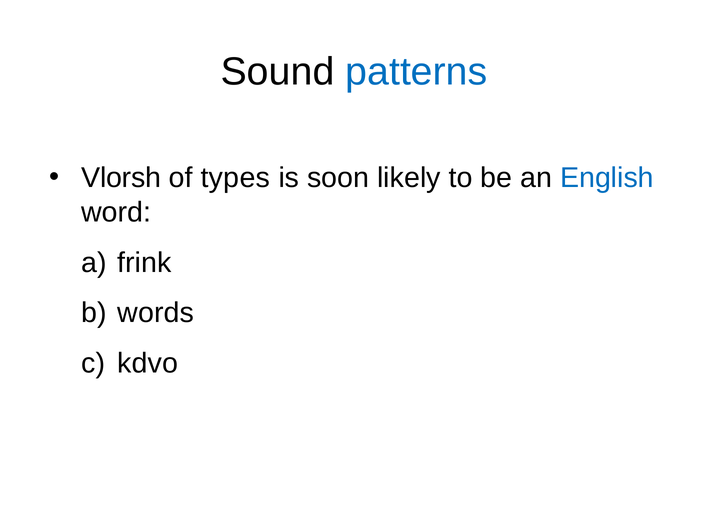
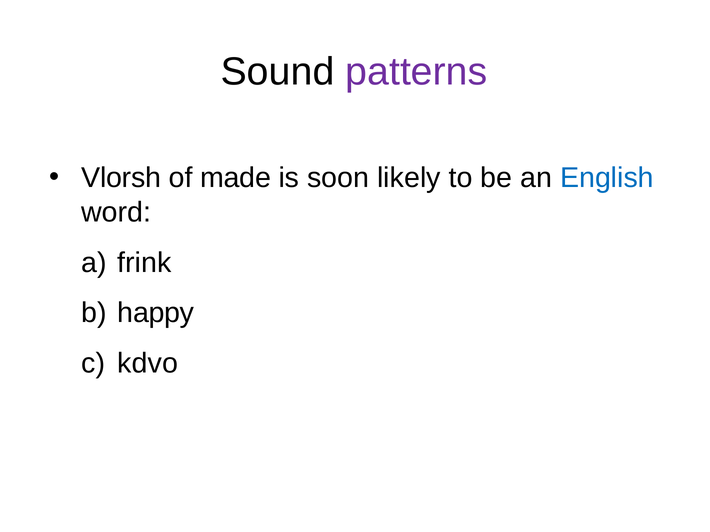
patterns colour: blue -> purple (416, 72)
types: types -> made (236, 178)
words: words -> happy (156, 313)
